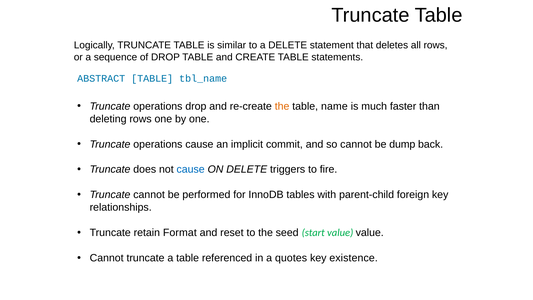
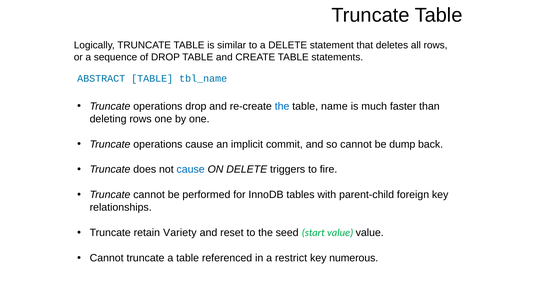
the colour: orange -> blue (282, 106)
Format: Format -> Variety (180, 233)
quotes: quotes -> restrict (291, 258)
existence: existence -> numerous (354, 258)
